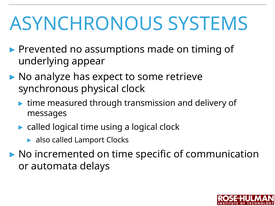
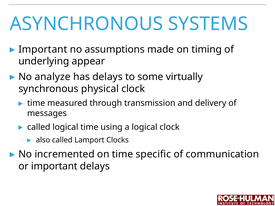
Prevented: Prevented -> Important (43, 49)
has expect: expect -> delays (108, 77)
retrieve: retrieve -> virtually (184, 77)
or automata: automata -> important (54, 166)
